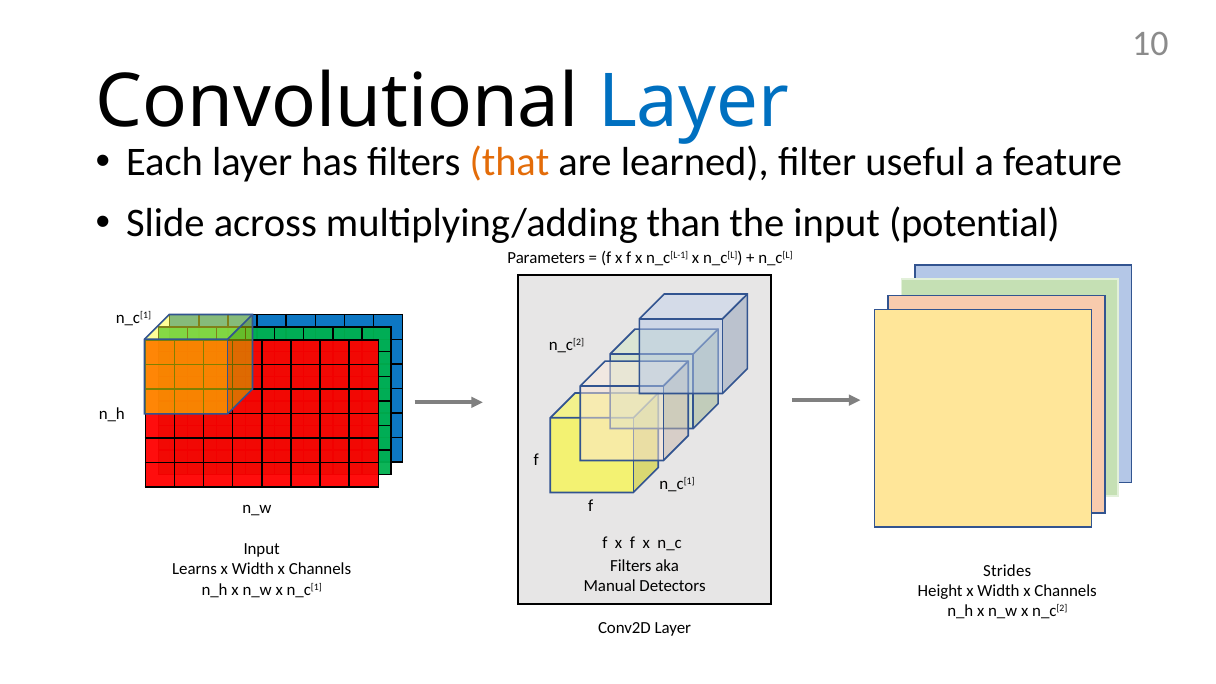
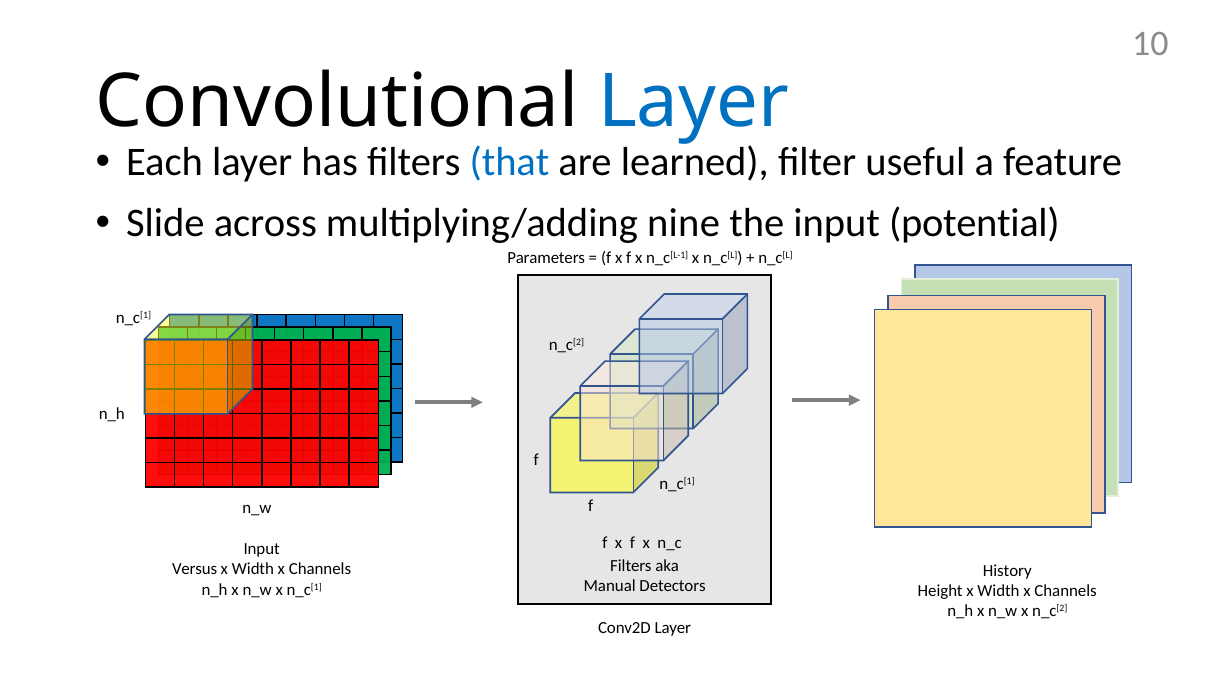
that colour: orange -> blue (509, 163)
than: than -> nine (683, 223)
Learns: Learns -> Versus (195, 569)
Strides: Strides -> History (1007, 571)
